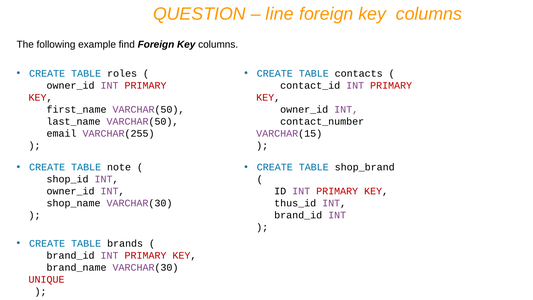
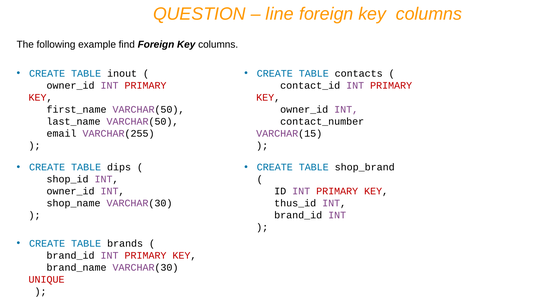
roles: roles -> inout (122, 73)
note: note -> dips (119, 167)
